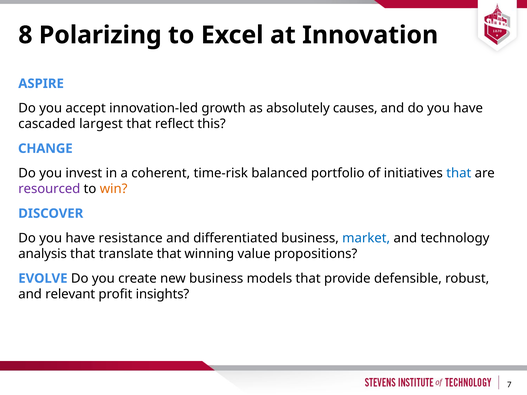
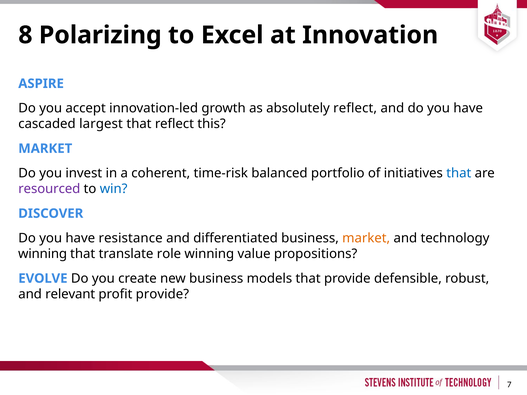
absolutely causes: causes -> reflect (355, 108)
CHANGE: CHANGE -> MARKET (45, 149)
win colour: orange -> blue (114, 189)
market colour: blue -> orange (366, 238)
analysis: analysis -> winning (43, 254)
translate that: that -> role (169, 254)
profit insights: insights -> provide (162, 294)
